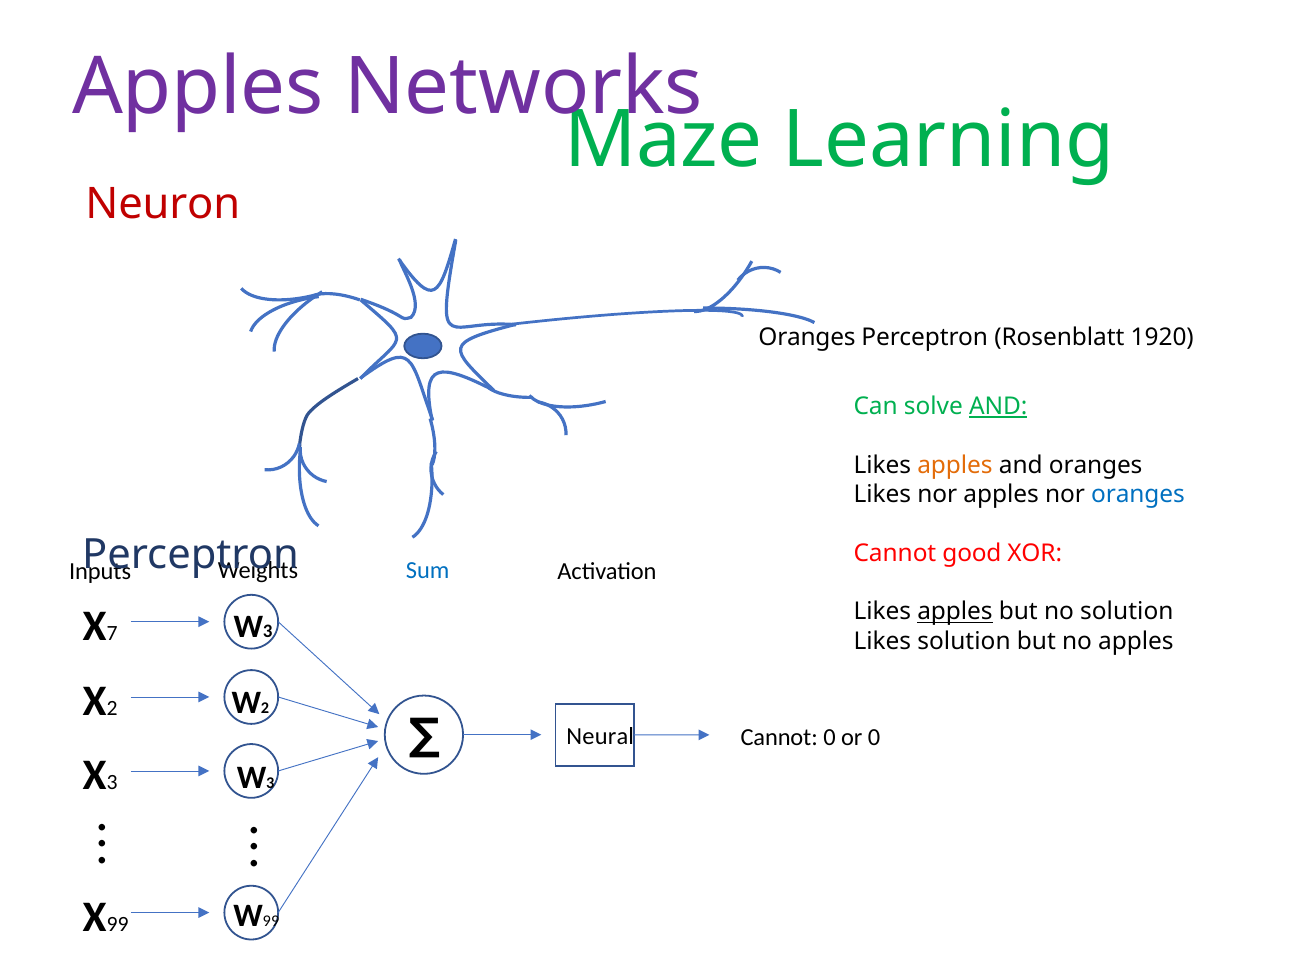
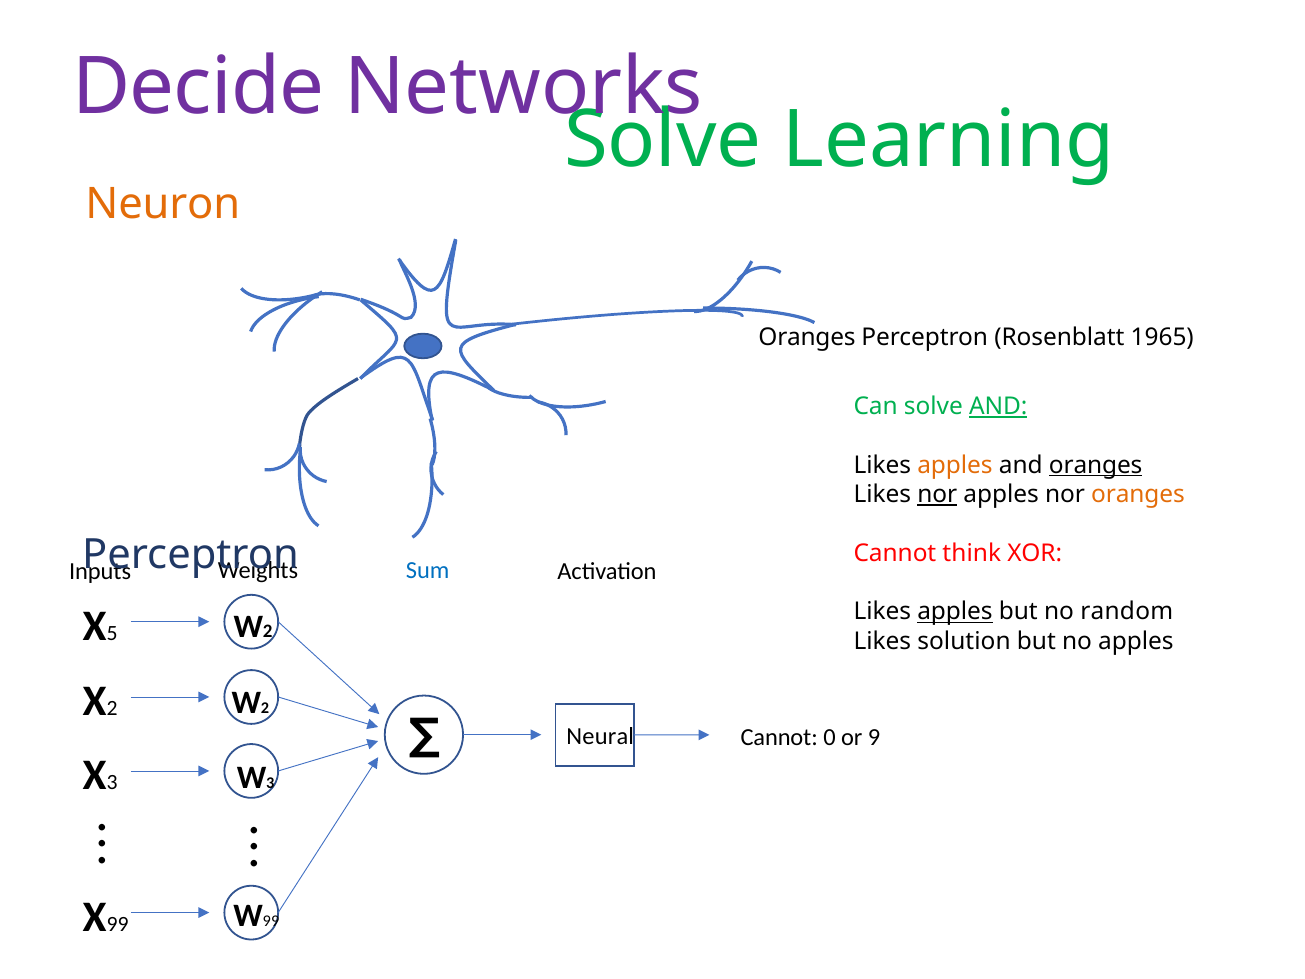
Apples: Apples -> Decide (198, 87)
Maze: Maze -> Solve (663, 140)
Neuron colour: red -> orange (163, 205)
1920: 1920 -> 1965 (1162, 338)
oranges underline: none -> present (1096, 465)
nor underline: none -> present (937, 494)
oranges colour: blue -> orange (1138, 494)
good: good -> think (972, 553)
no solution: solution -> random (1127, 612)
7: 7 -> 5 (112, 633)
3: 3 -> 2 (268, 631)
or 0: 0 -> 9 (874, 738)
